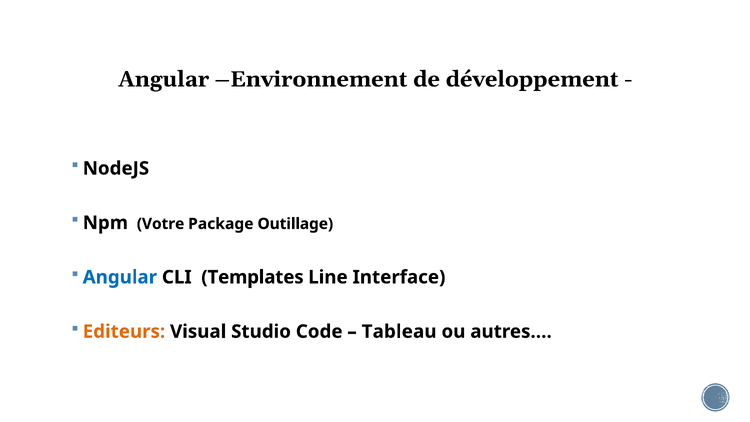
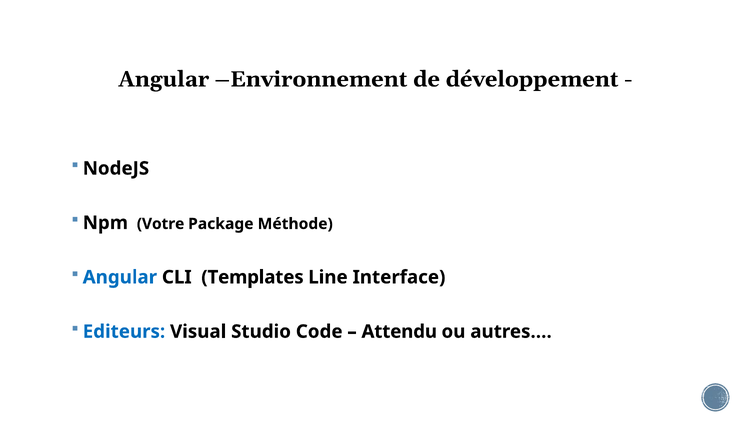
Outillage: Outillage -> Méthode (295, 224)
Editeurs colour: orange -> blue (124, 331)
Tableau: Tableau -> Attendu (399, 331)
